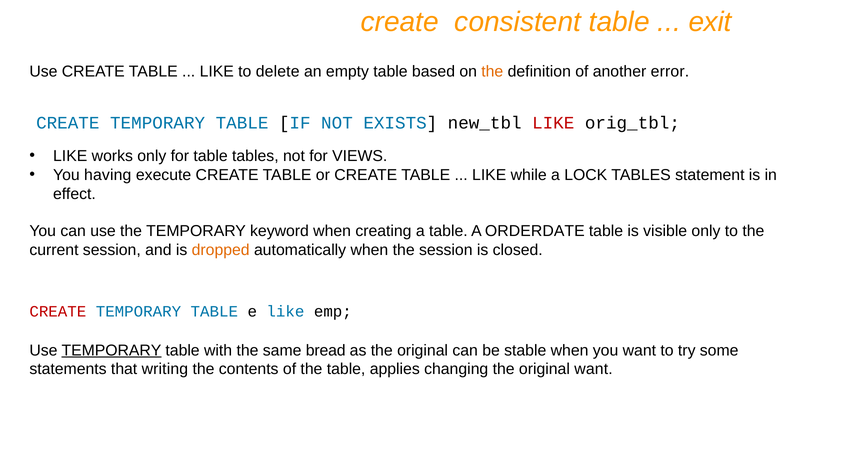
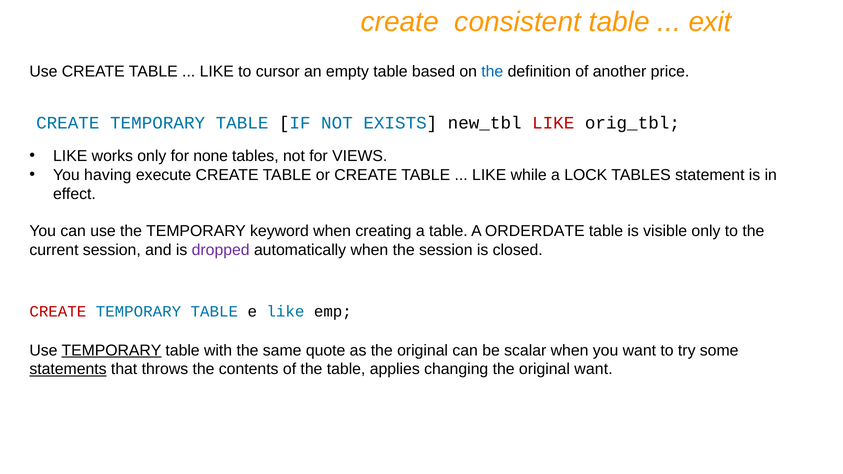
delete: delete -> cursor (278, 72)
the colour: orange -> blue (492, 72)
error: error -> price (670, 72)
for table: table -> none (211, 156)
dropped colour: orange -> purple (221, 250)
bread: bread -> quote (326, 350)
stable: stable -> scalar (525, 350)
statements underline: none -> present (68, 369)
writing: writing -> throws (165, 369)
